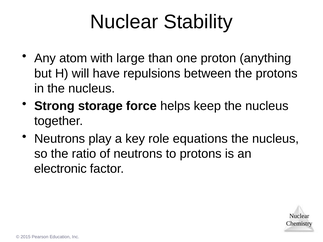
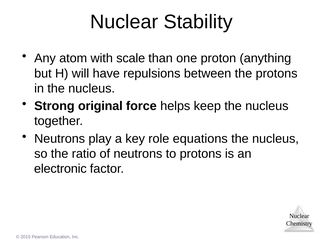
large: large -> scale (131, 58)
storage: storage -> original (100, 106)
